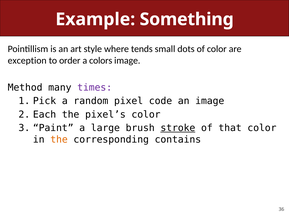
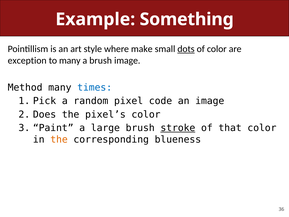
tends: tends -> make (142, 49)
dots underline: none -> present (186, 49)
to order: order -> many (70, 60)
a colors: colors -> brush (101, 60)
times colour: purple -> blue (95, 87)
Each: Each -> Does (45, 114)
contains: contains -> blueness (178, 139)
